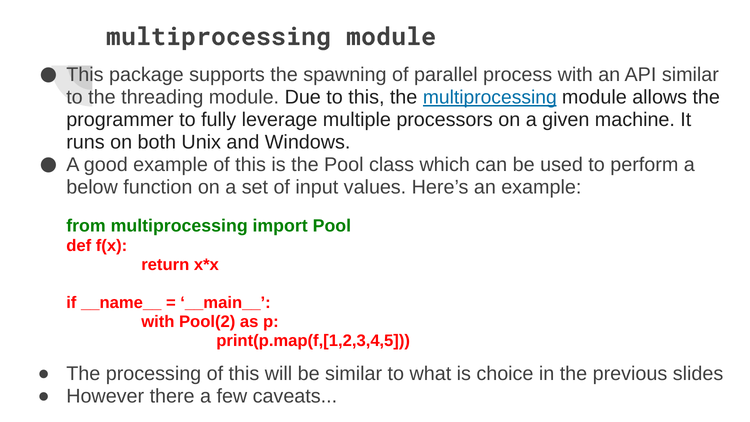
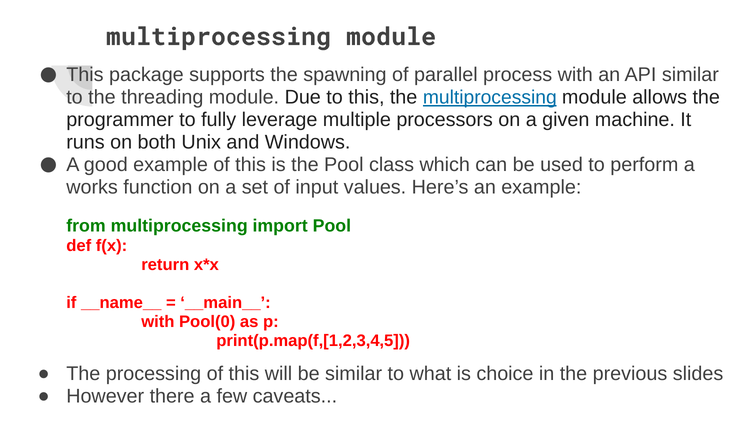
below: below -> works (92, 187)
Pool(2: Pool(2 -> Pool(0 (207, 321)
